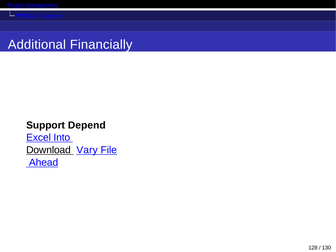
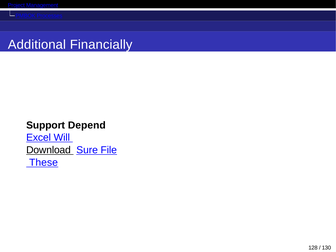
Into: Into -> Will (62, 138)
Vary: Vary -> Sure (87, 150)
Ahead: Ahead -> These (44, 163)
